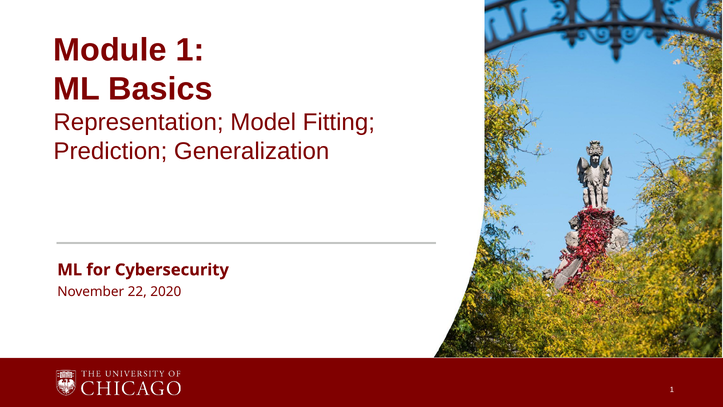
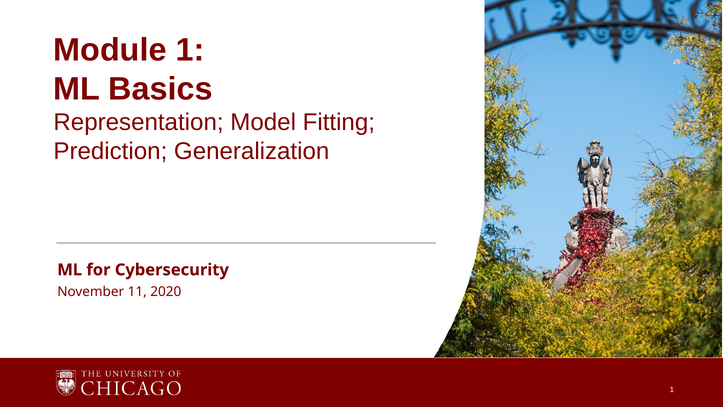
22: 22 -> 11 (137, 292)
